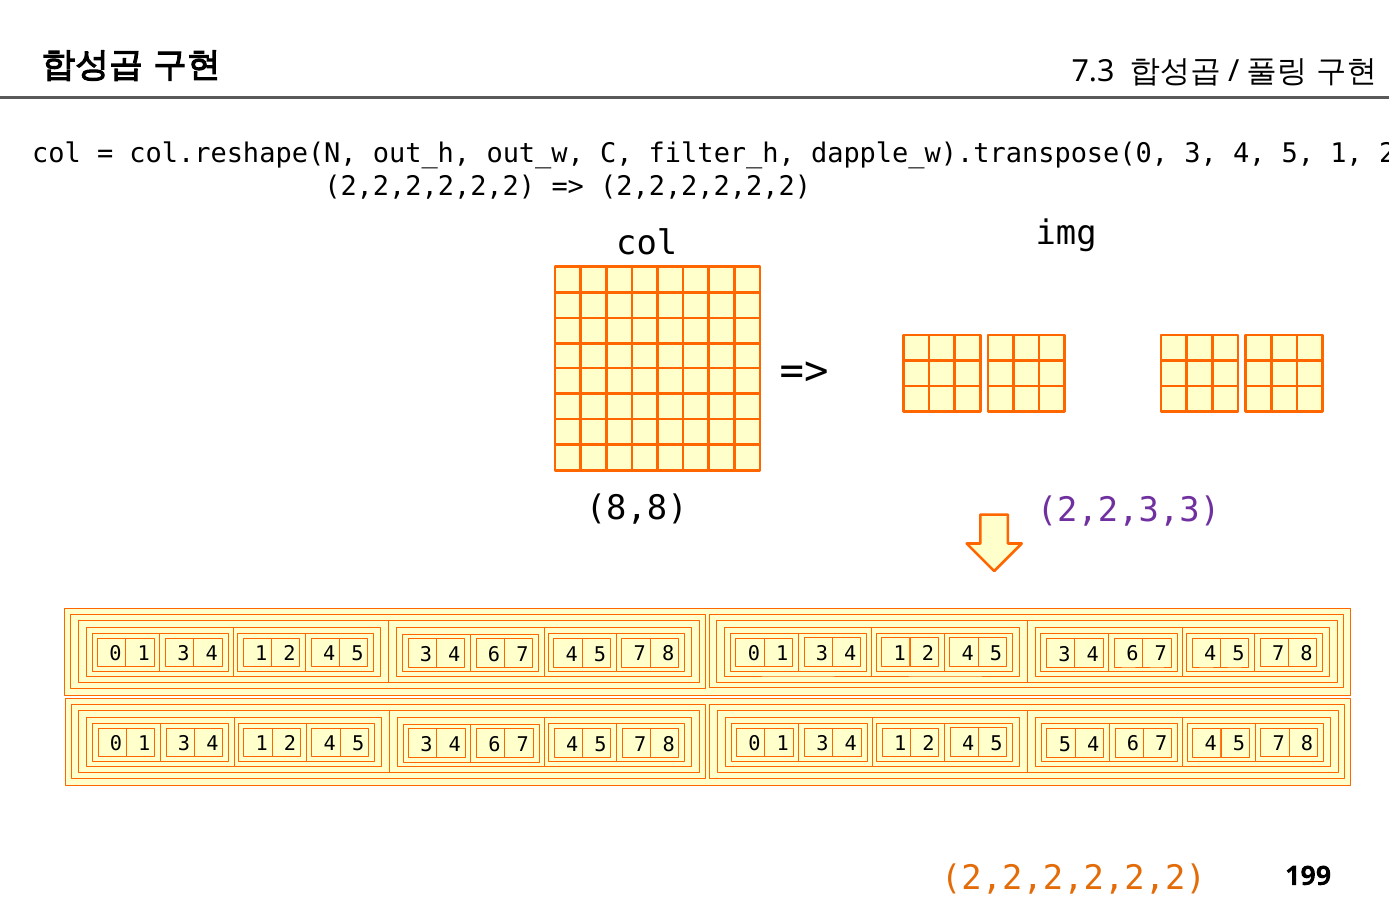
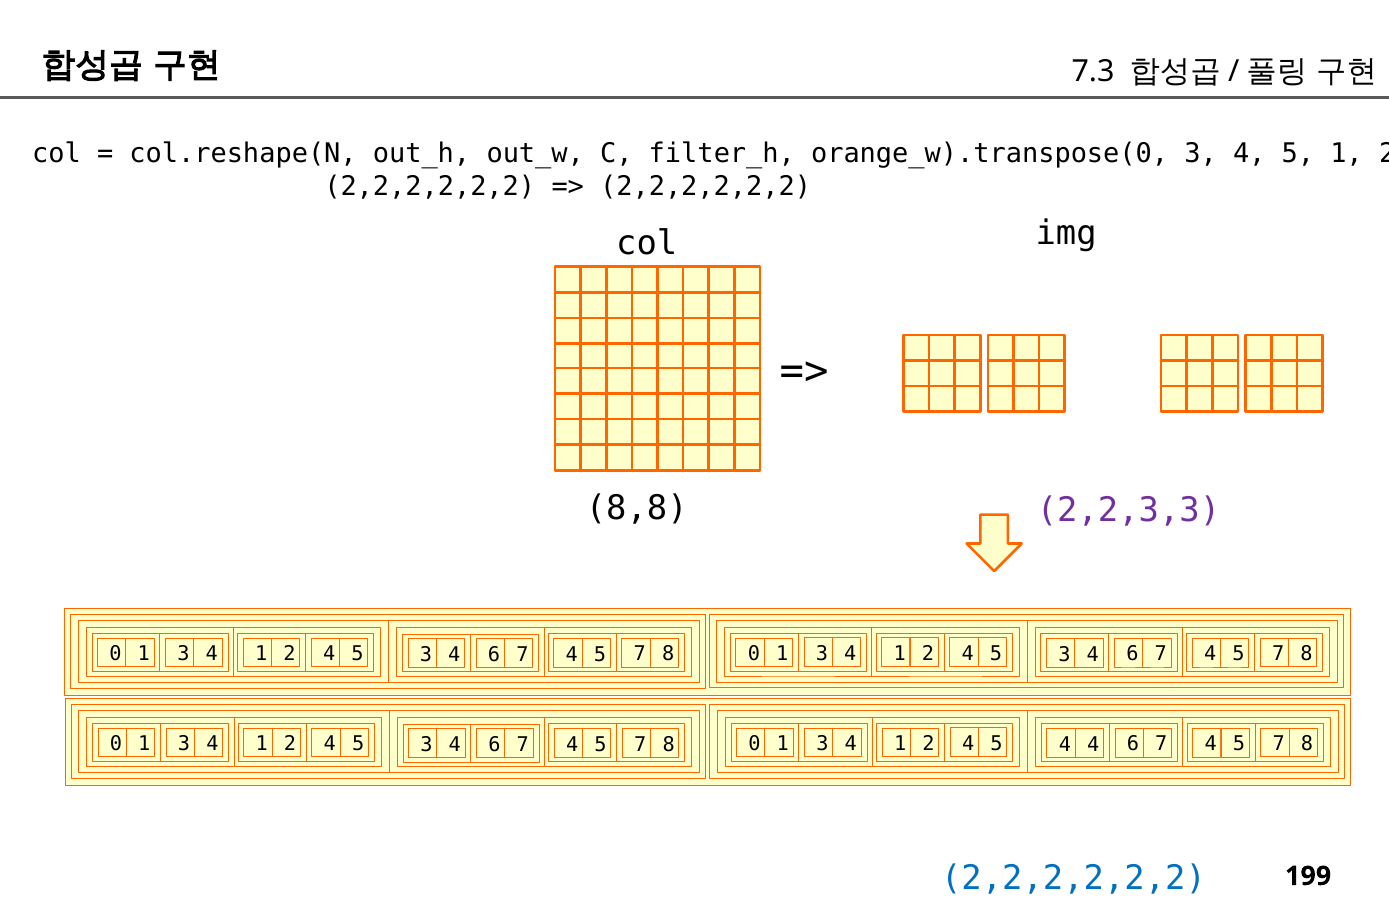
dapple_w).transpose(0: dapple_w).transpose(0 -> orange_w).transpose(0 (990, 154)
5 5: 5 -> 4 (1065, 744)
2,2,2,2,2,2 colour: orange -> blue (1073, 878)
